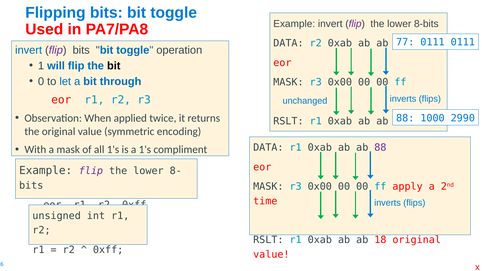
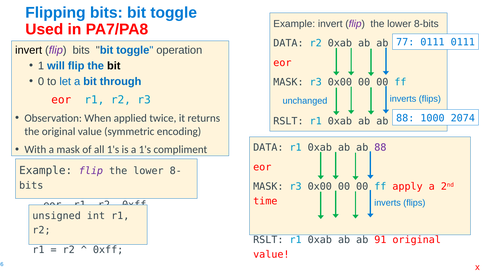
invert colour: blue -> black (29, 50)
2990: 2990 -> 2074 (463, 118)
18: 18 -> 91 (380, 240)
